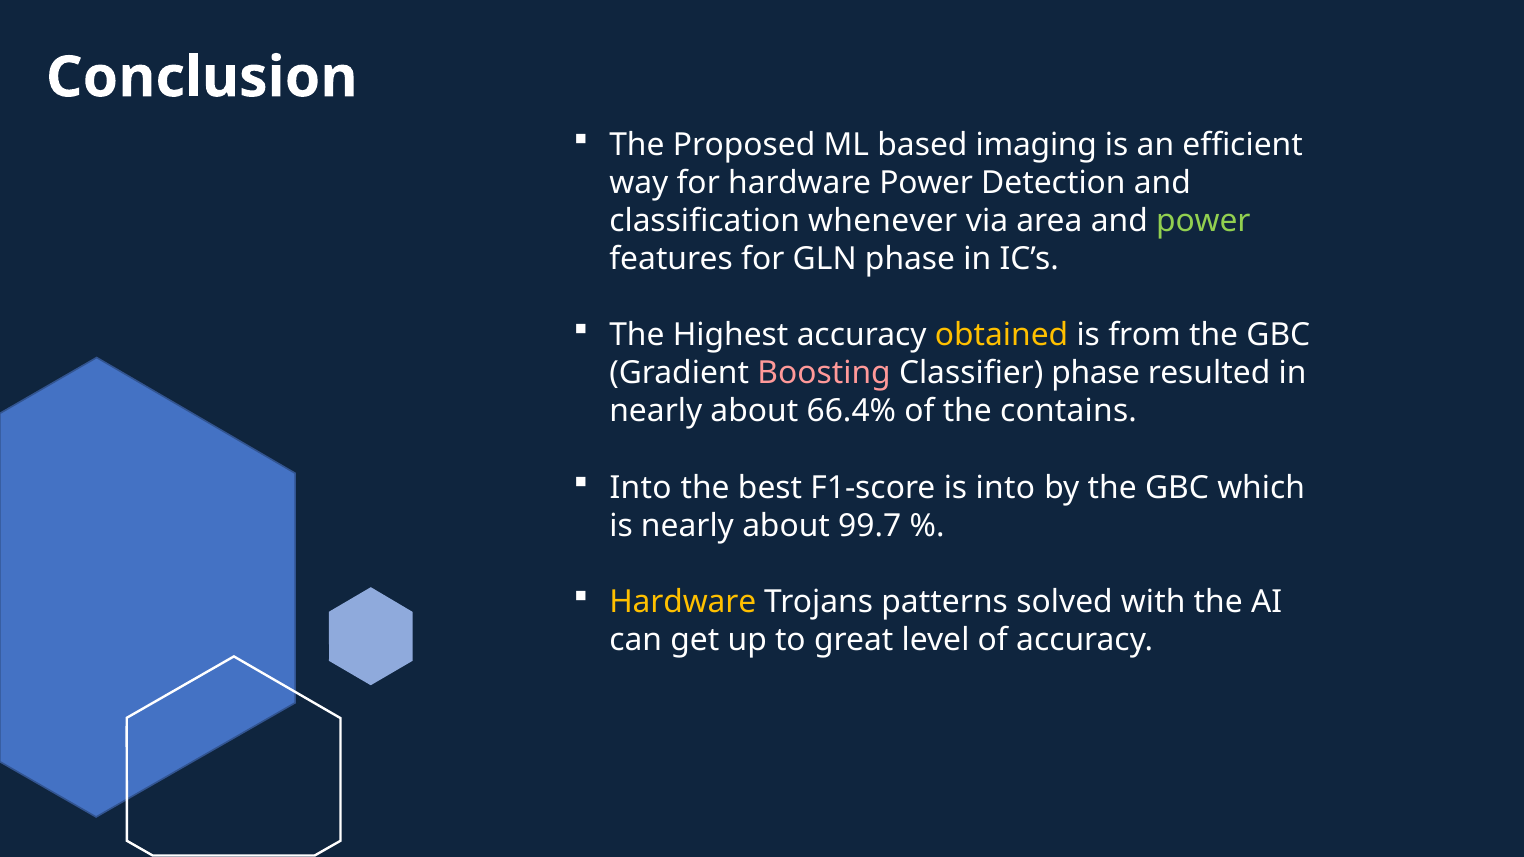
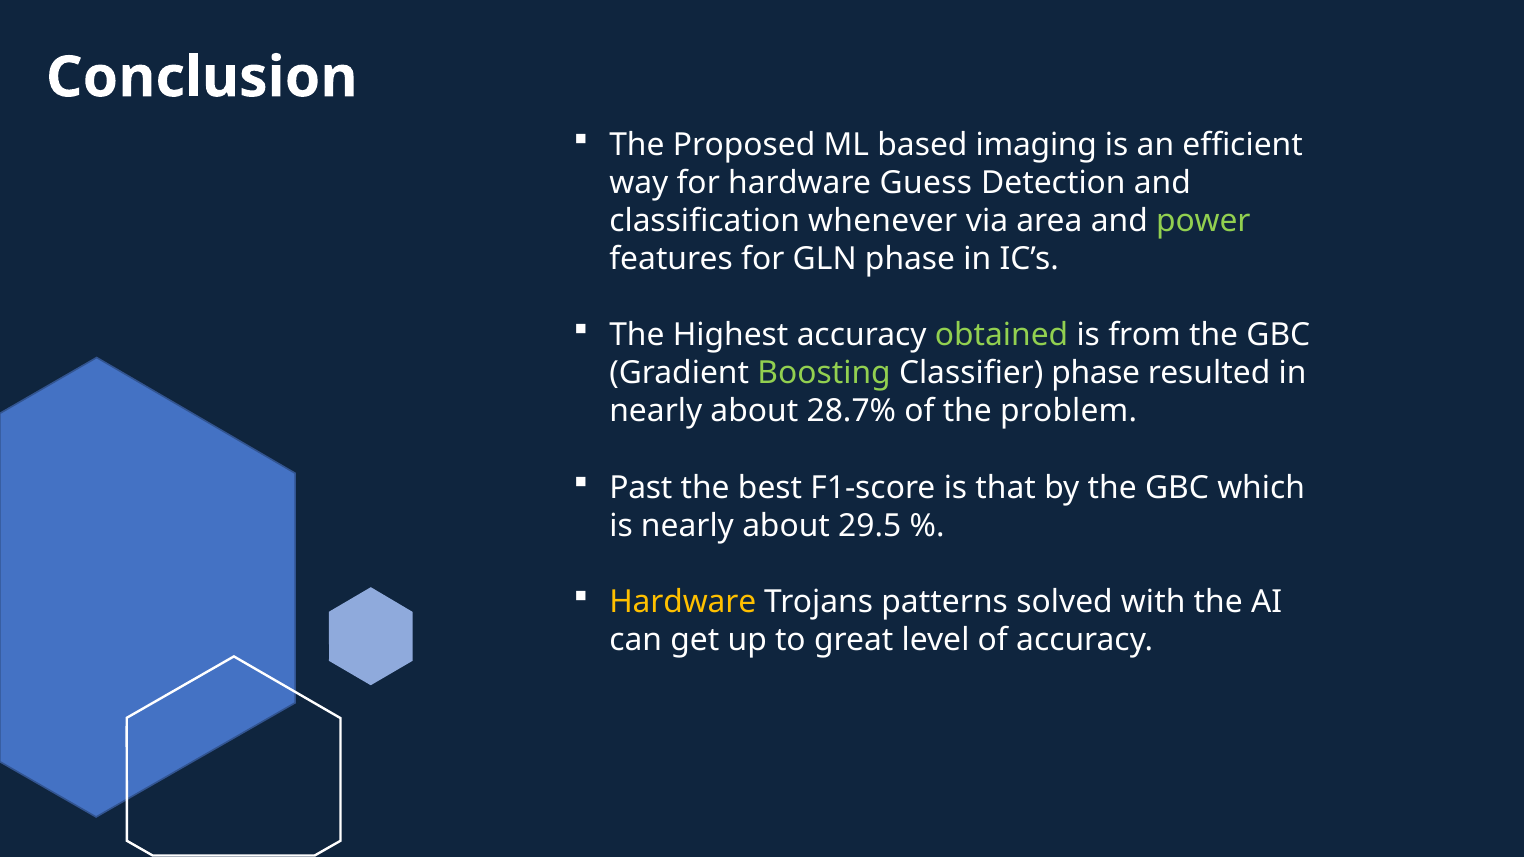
hardware Power: Power -> Guess (926, 183)
obtained colour: yellow -> light green (1002, 335)
Boosting colour: pink -> light green (824, 373)
66.4%: 66.4% -> 28.7% (851, 412)
contains: contains -> problem (1069, 412)
Into: Into -> Past (641, 488)
is into: into -> that (1006, 488)
99.7: 99.7 -> 29.5 (870, 526)
